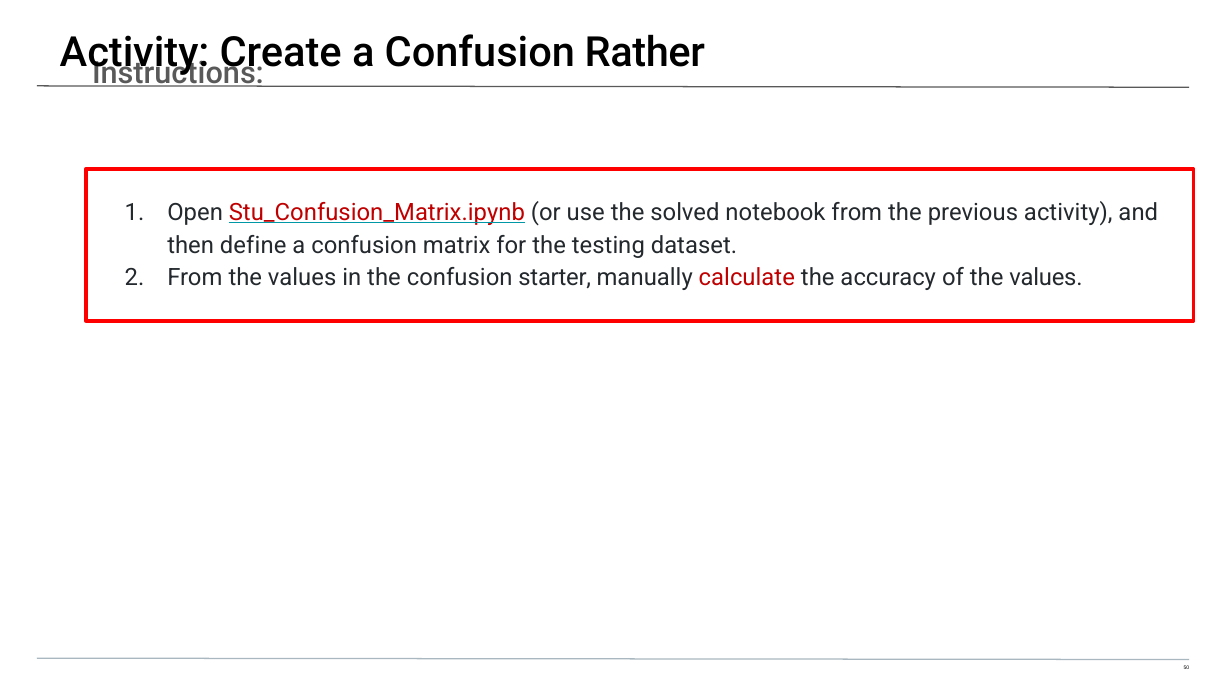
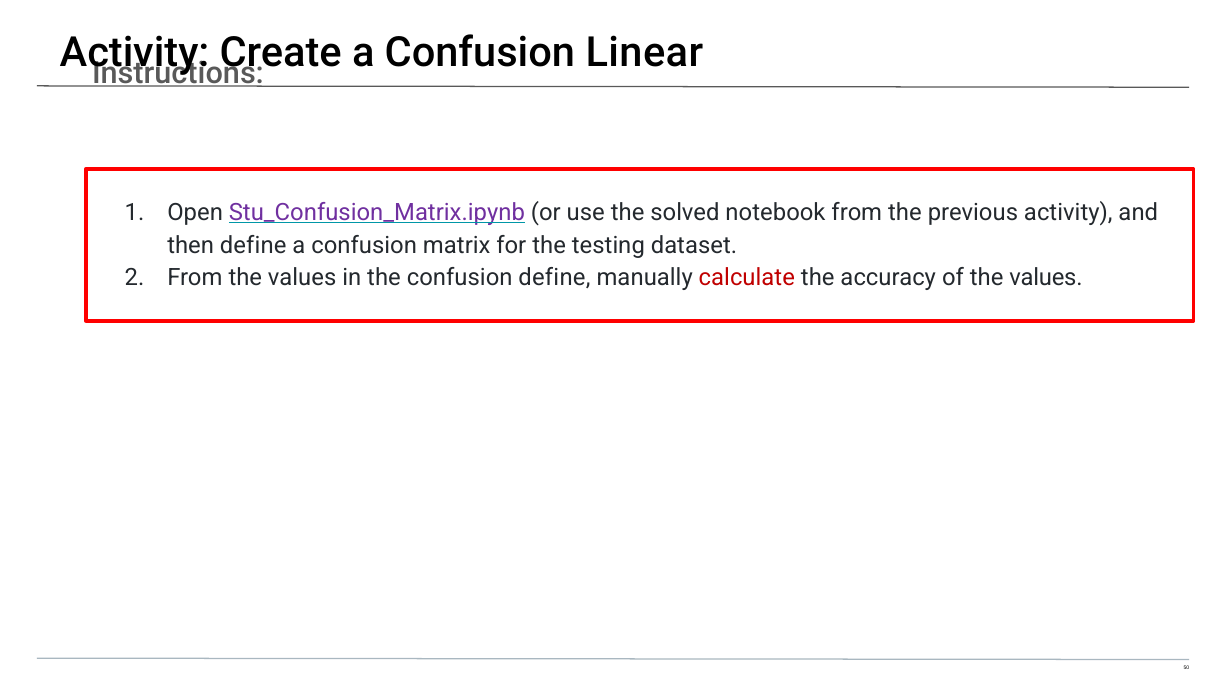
Rather: Rather -> Linear (644, 52)
Stu_Confusion_Matrix.ipynb colour: red -> purple (377, 212)
confusion starter: starter -> define (554, 278)
